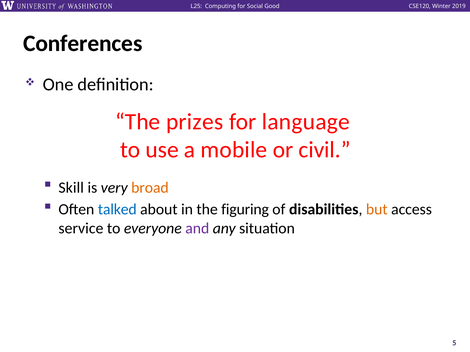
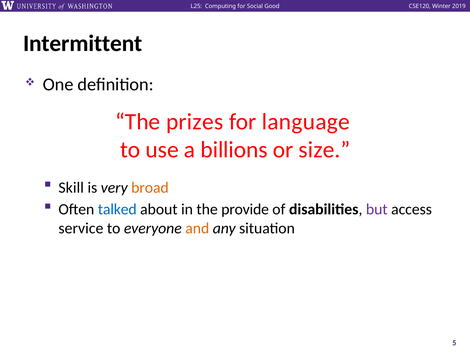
Conferences: Conferences -> Intermittent (83, 44)
mobile: mobile -> billions (234, 150)
civil: civil -> size (324, 150)
figuring: figuring -> provide (245, 210)
but colour: orange -> purple (377, 210)
and colour: purple -> orange (197, 229)
